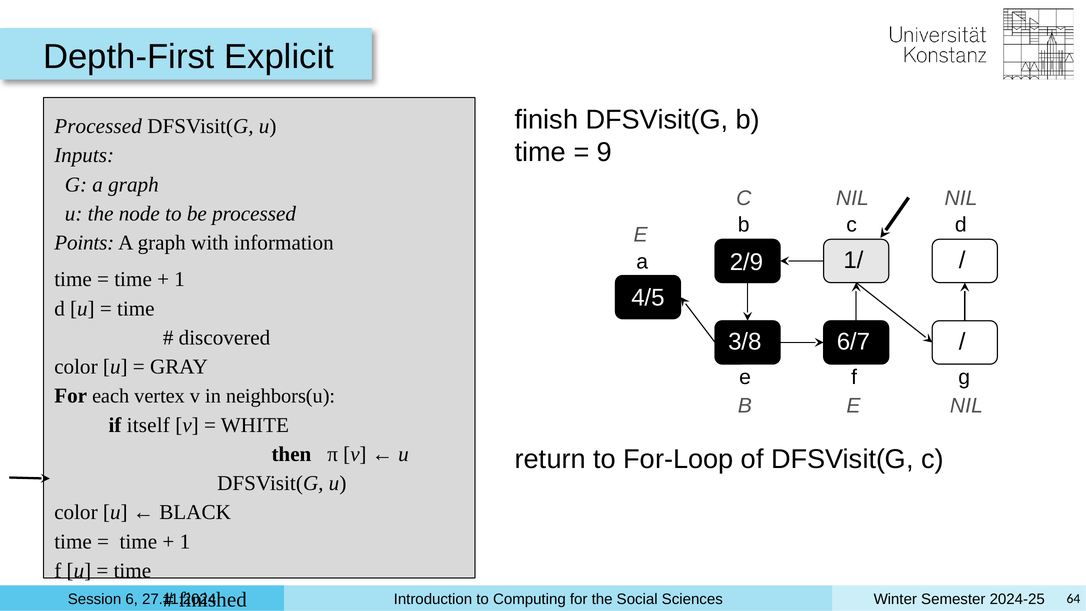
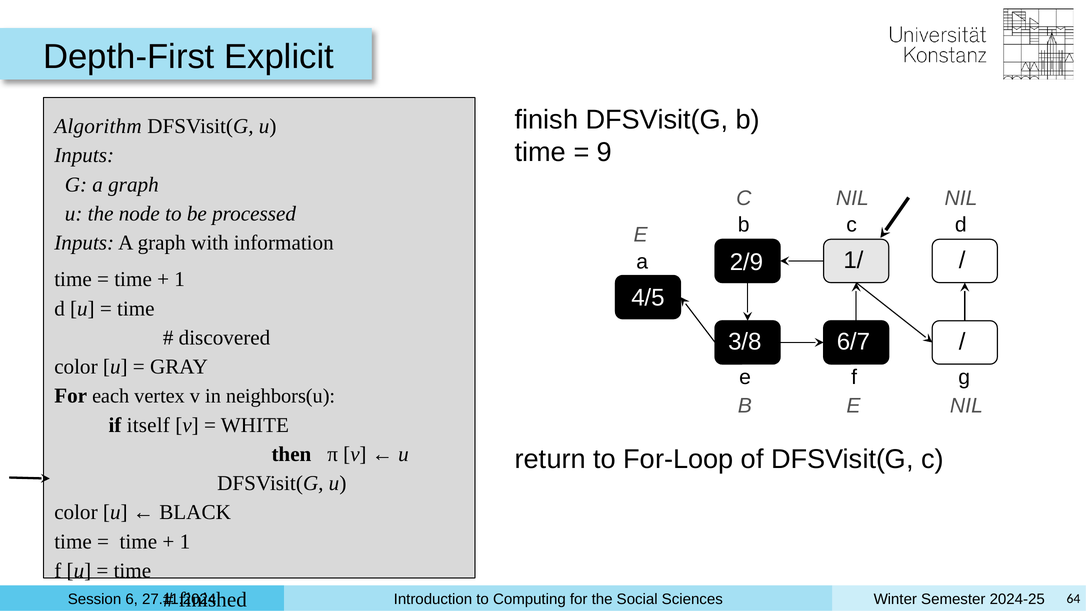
Processed: Processed -> Algorithm (98, 126)
Points: Points -> Inputs (84, 243)
